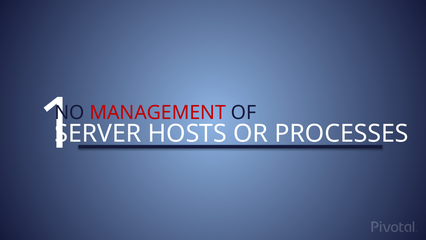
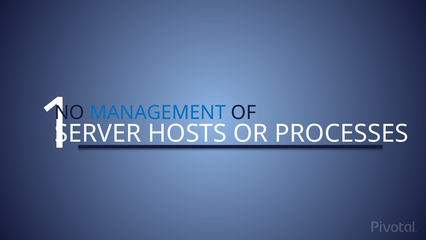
MANAGEMENT colour: red -> blue (158, 112)
